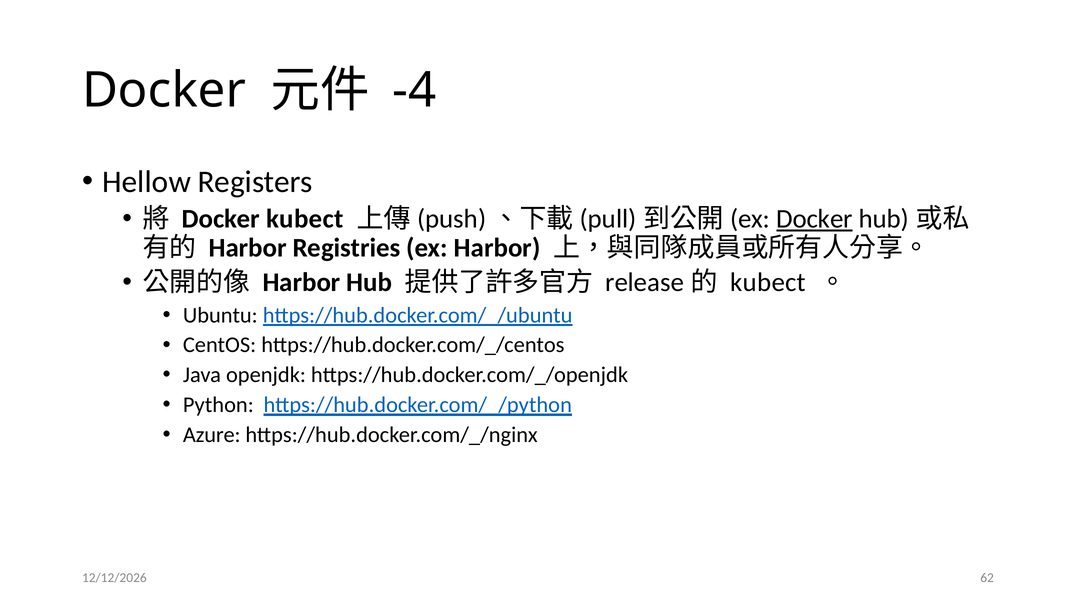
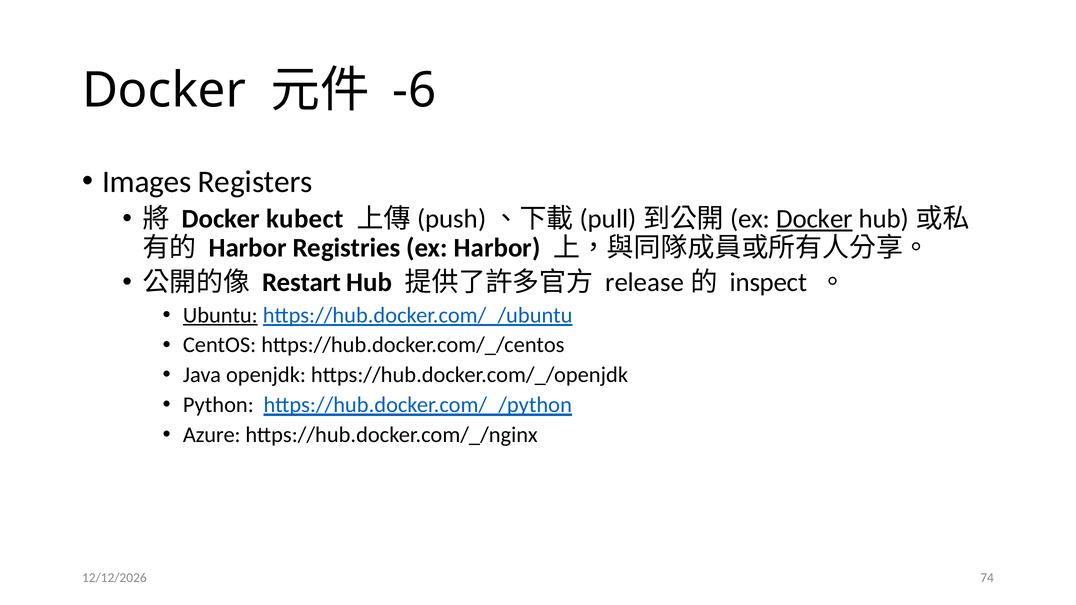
-4: -4 -> -6 (414, 90)
Hellow: Hellow -> Images (147, 182)
Harbor: Harbor -> Restart (302, 283)
kubect: kubect -> inspect (768, 283)
Ubuntu underline: none -> present (220, 315)
62: 62 -> 74 (987, 578)
